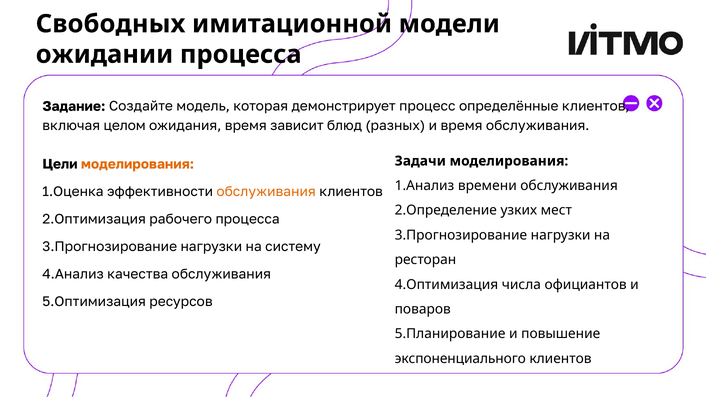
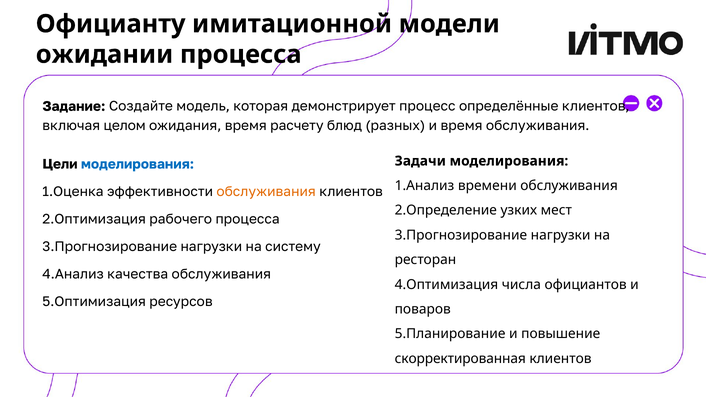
Свободных: Свободных -> Официанту (111, 24)
зависит: зависит -> расчету (297, 126)
моделирования colour: orange -> blue (138, 164)
экспоненциального: экспоненциального -> скорректированная (460, 359)
